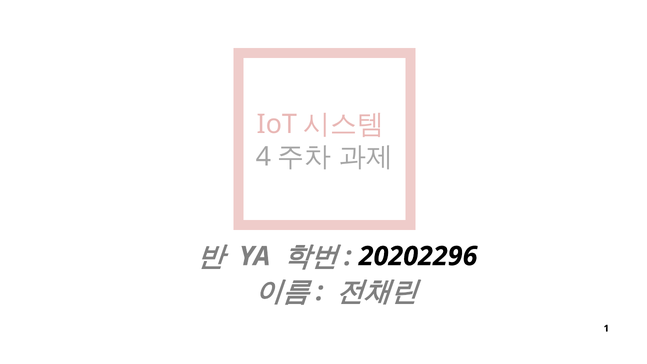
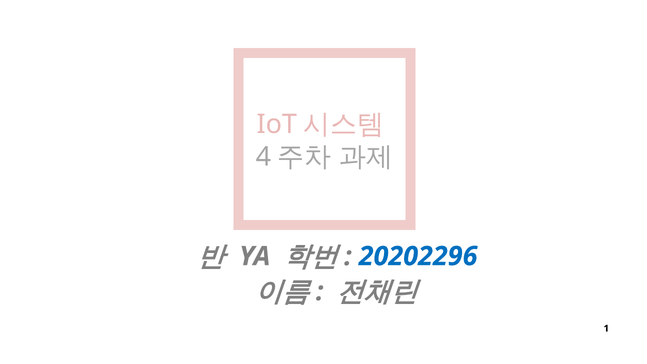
20202296 colour: black -> blue (418, 256)
